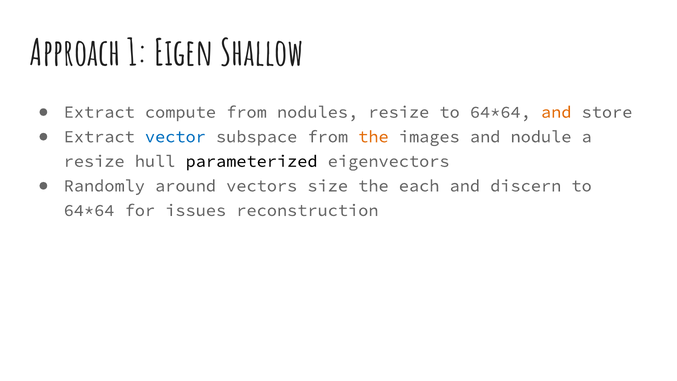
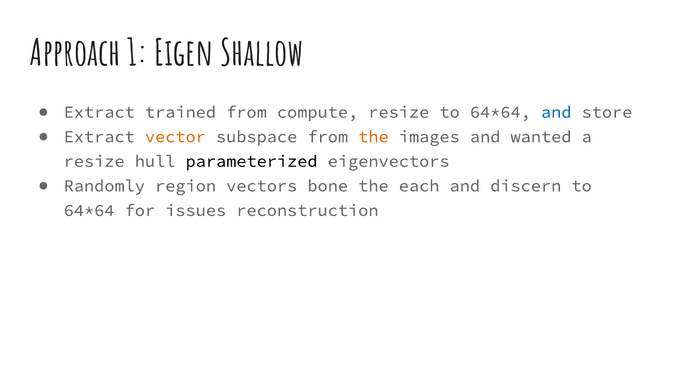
compute: compute -> trained (180, 112)
nodules: nodules -> compute (318, 112)
and colour: orange -> blue (556, 112)
vector colour: blue -> orange (175, 137)
nodule: nodule -> wanted (541, 137)
around: around -> region (186, 186)
size: size -> bone (328, 186)
